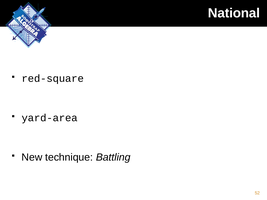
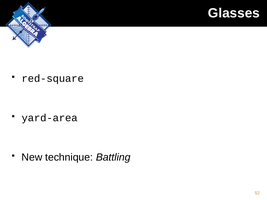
National: National -> Glasses (234, 13)
